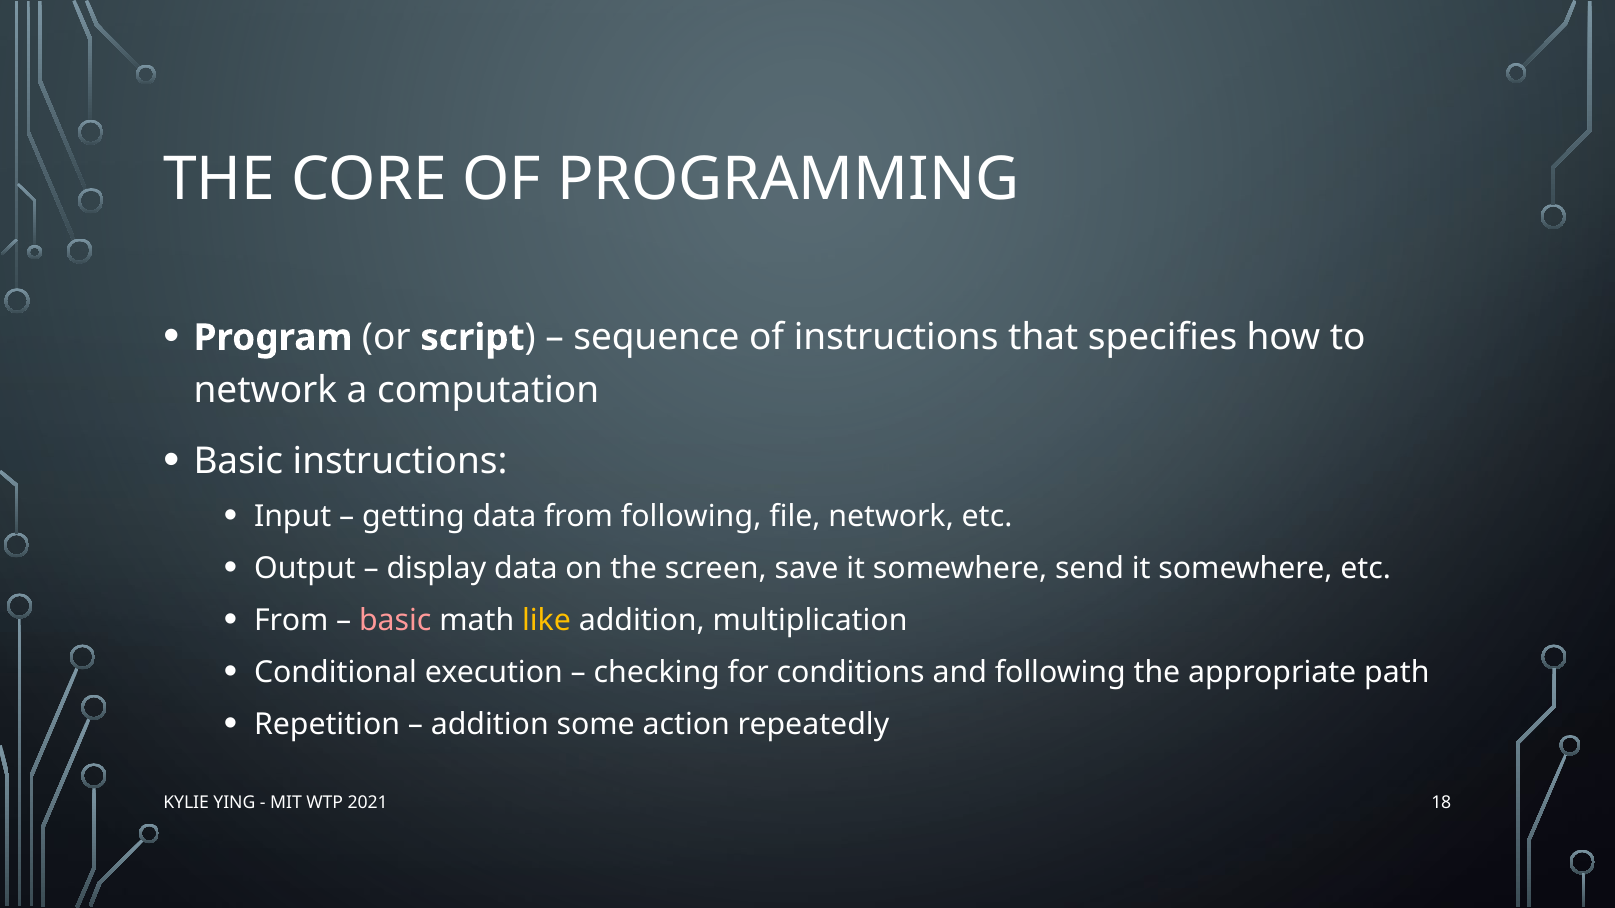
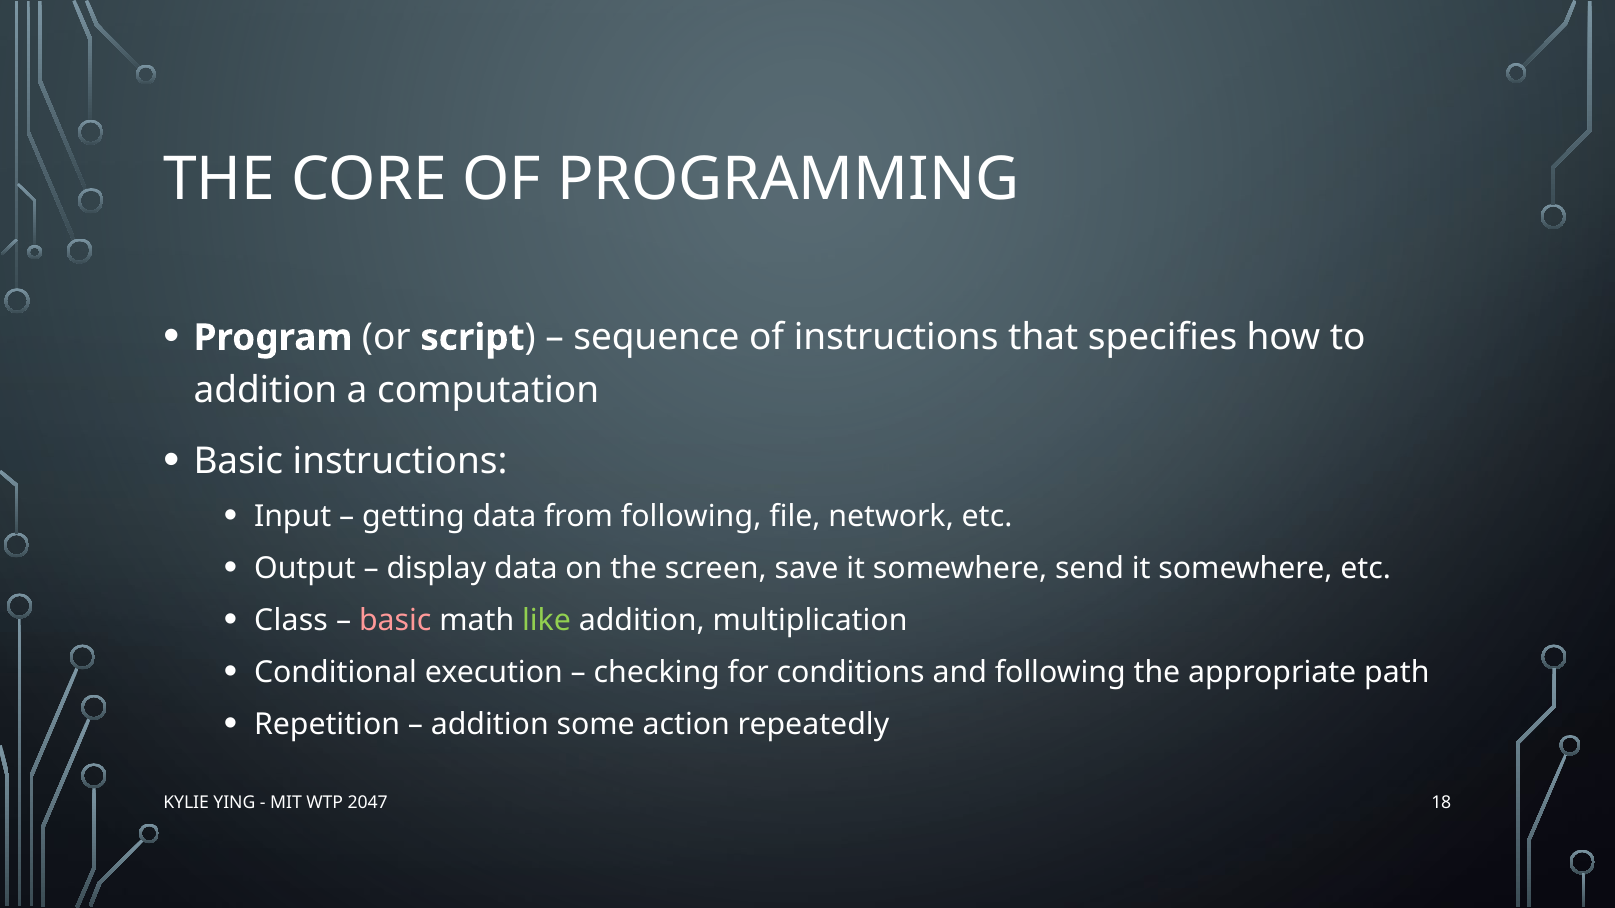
network: network -> addition (265, 391)
From: From -> Class (291, 621)
like colour: yellow -> light green (547, 621)
2021: 2021 -> 2047 (368, 803)
